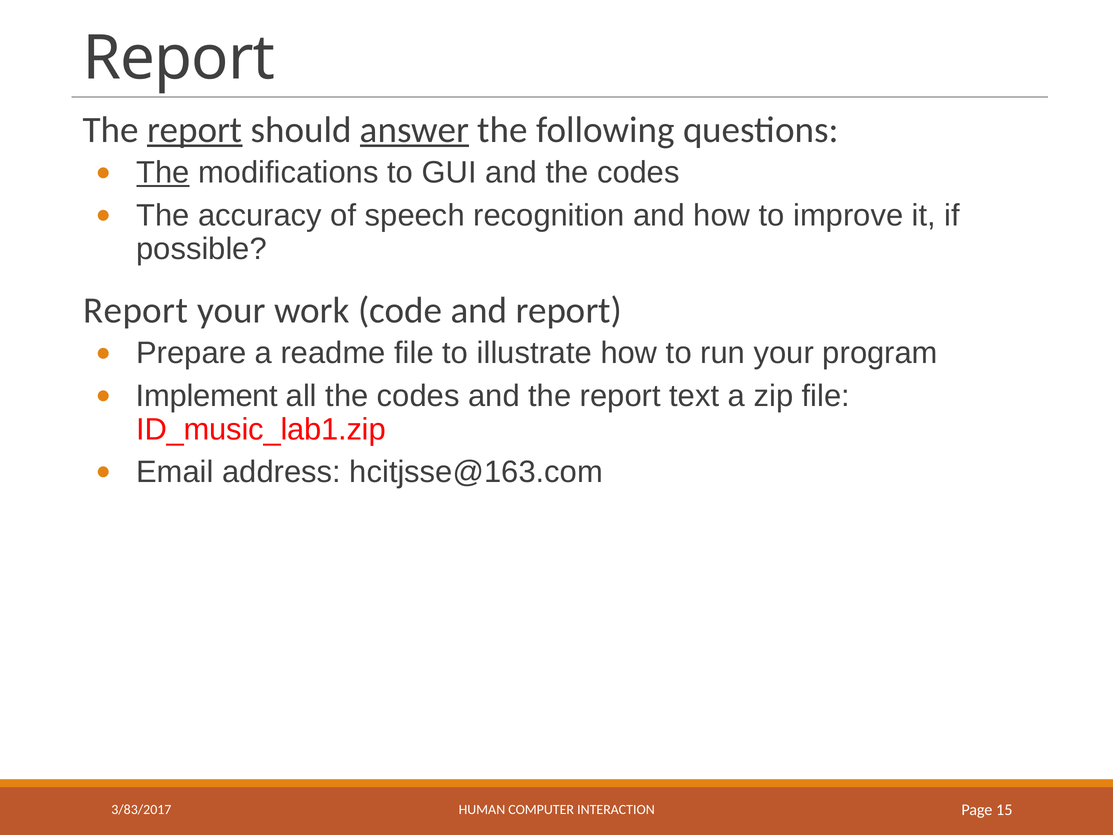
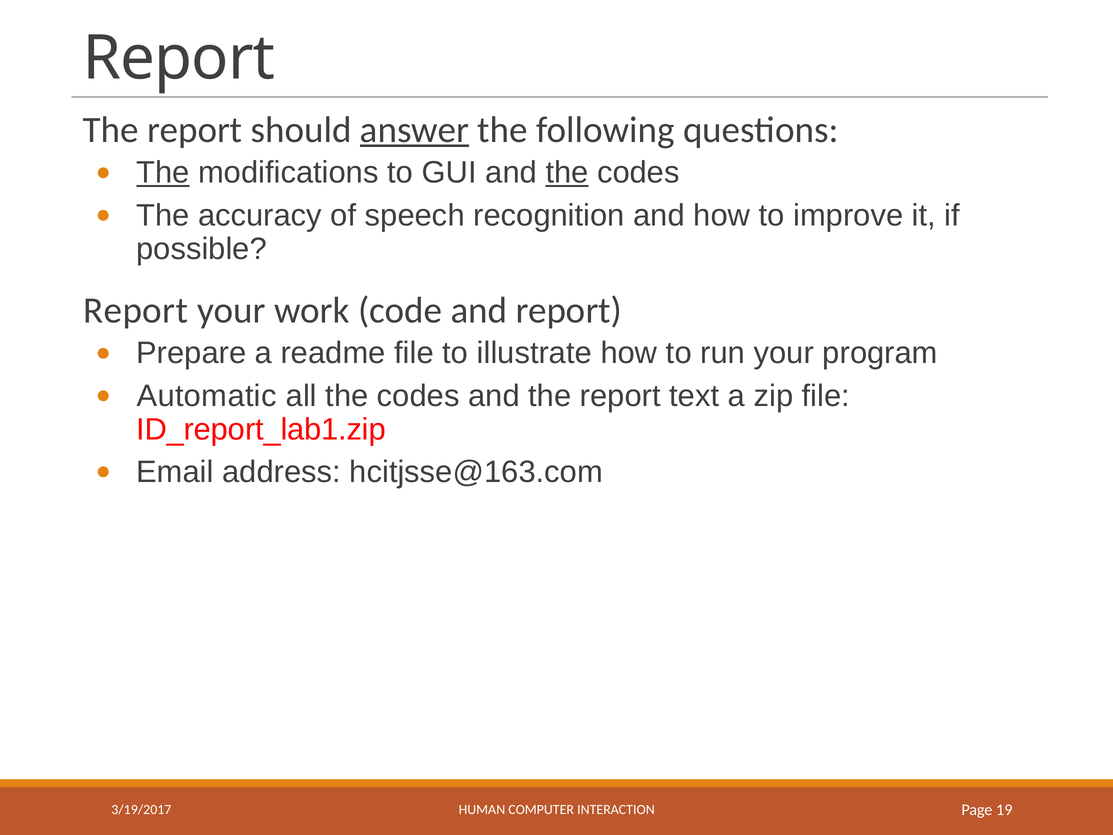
report underline: present -> none (195, 130)
the underline: none -> present (567, 173)
Implement: Implement -> Automatic (207, 396)
ID_music_lab1.zip: ID_music_lab1.zip -> ID_report_lab1.zip (261, 429)
3/83/2017: 3/83/2017 -> 3/19/2017 (141, 809)
15: 15 -> 19 (1004, 810)
